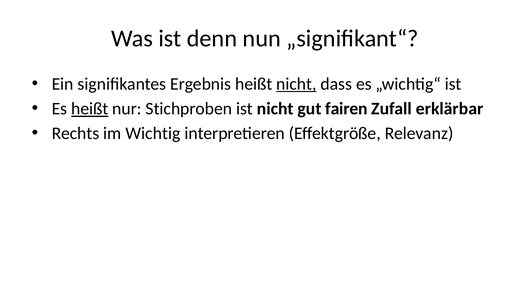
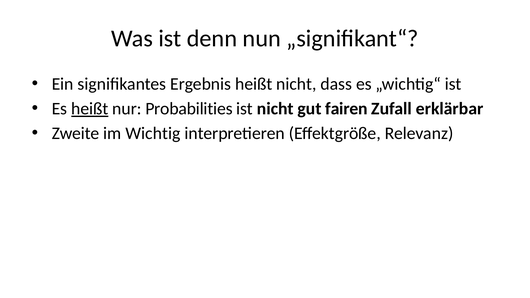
nicht underline: present -> none (296, 84)
Stichproben: Stichproben -> Probabilities (189, 109)
Rechts: Rechts -> Zweite (76, 134)
